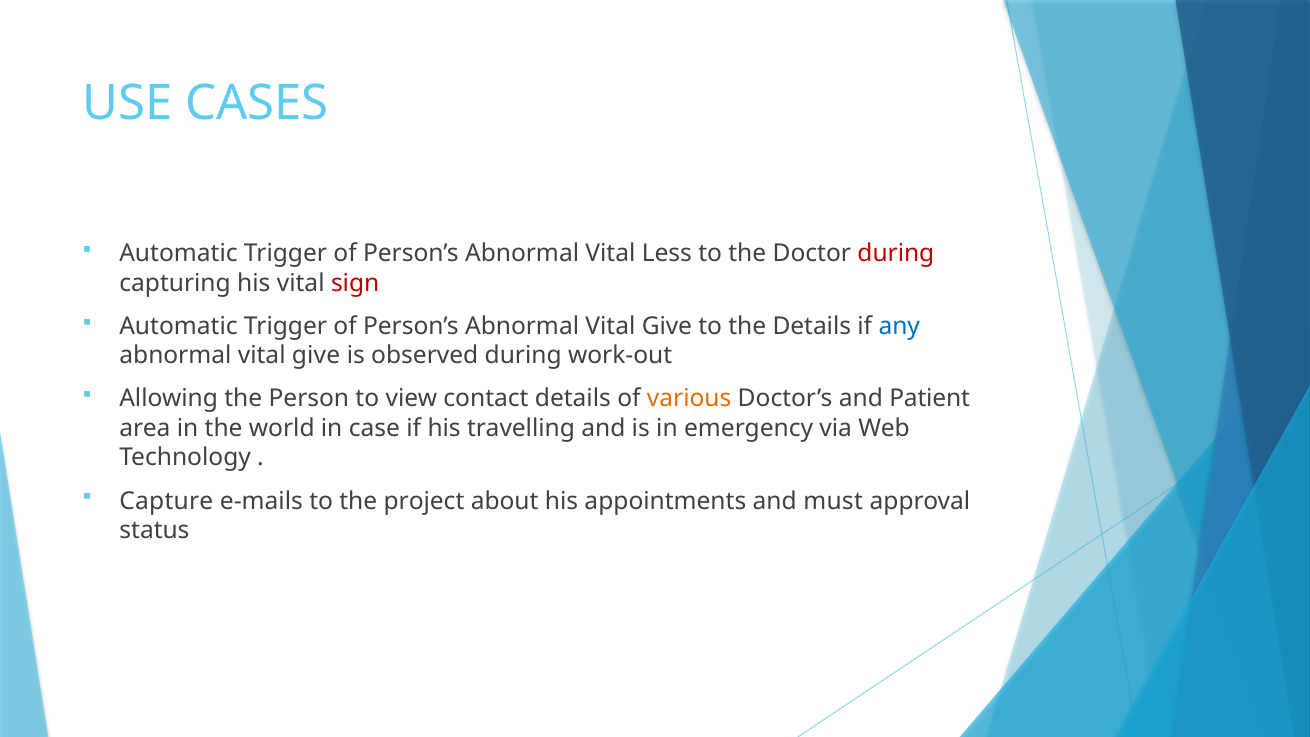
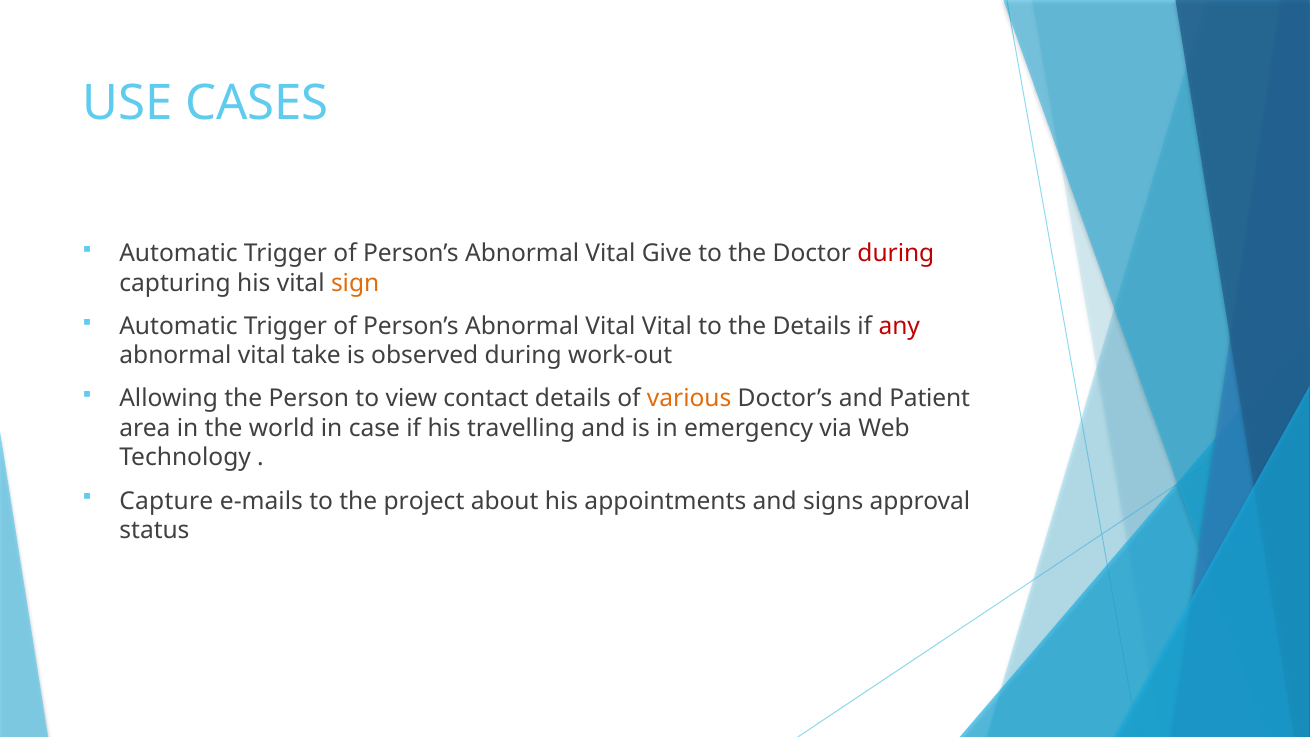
Less: Less -> Give (667, 254)
sign colour: red -> orange (355, 283)
Person’s Abnormal Vital Give: Give -> Vital (667, 326)
any colour: blue -> red (899, 326)
give: give -> take (316, 356)
must: must -> signs (833, 501)
